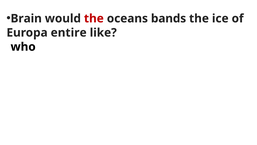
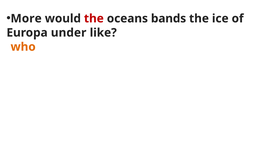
Brain: Brain -> More (26, 18)
entire: entire -> under (69, 33)
who colour: black -> orange (23, 47)
